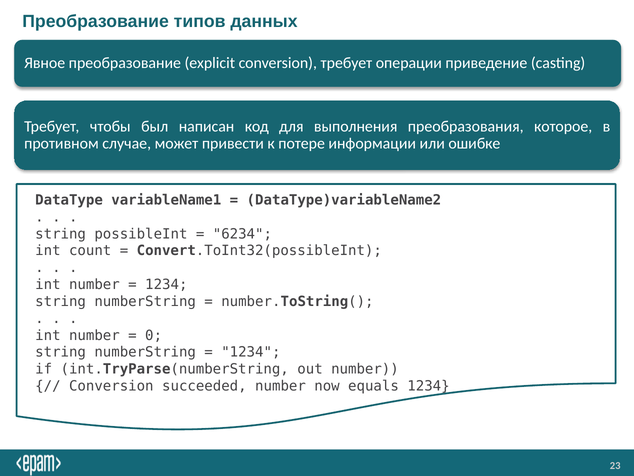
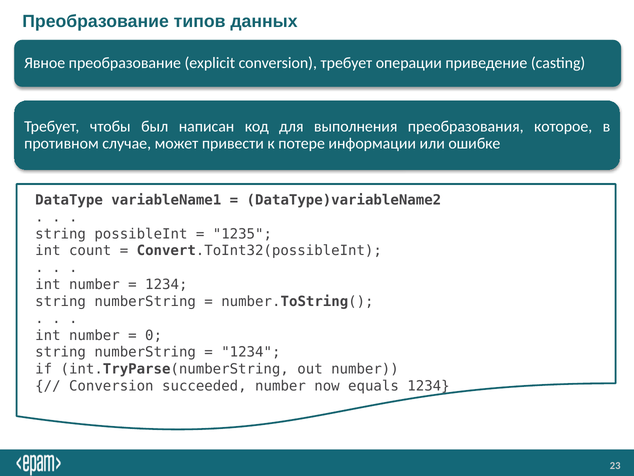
6234: 6234 -> 1235 (242, 234)
